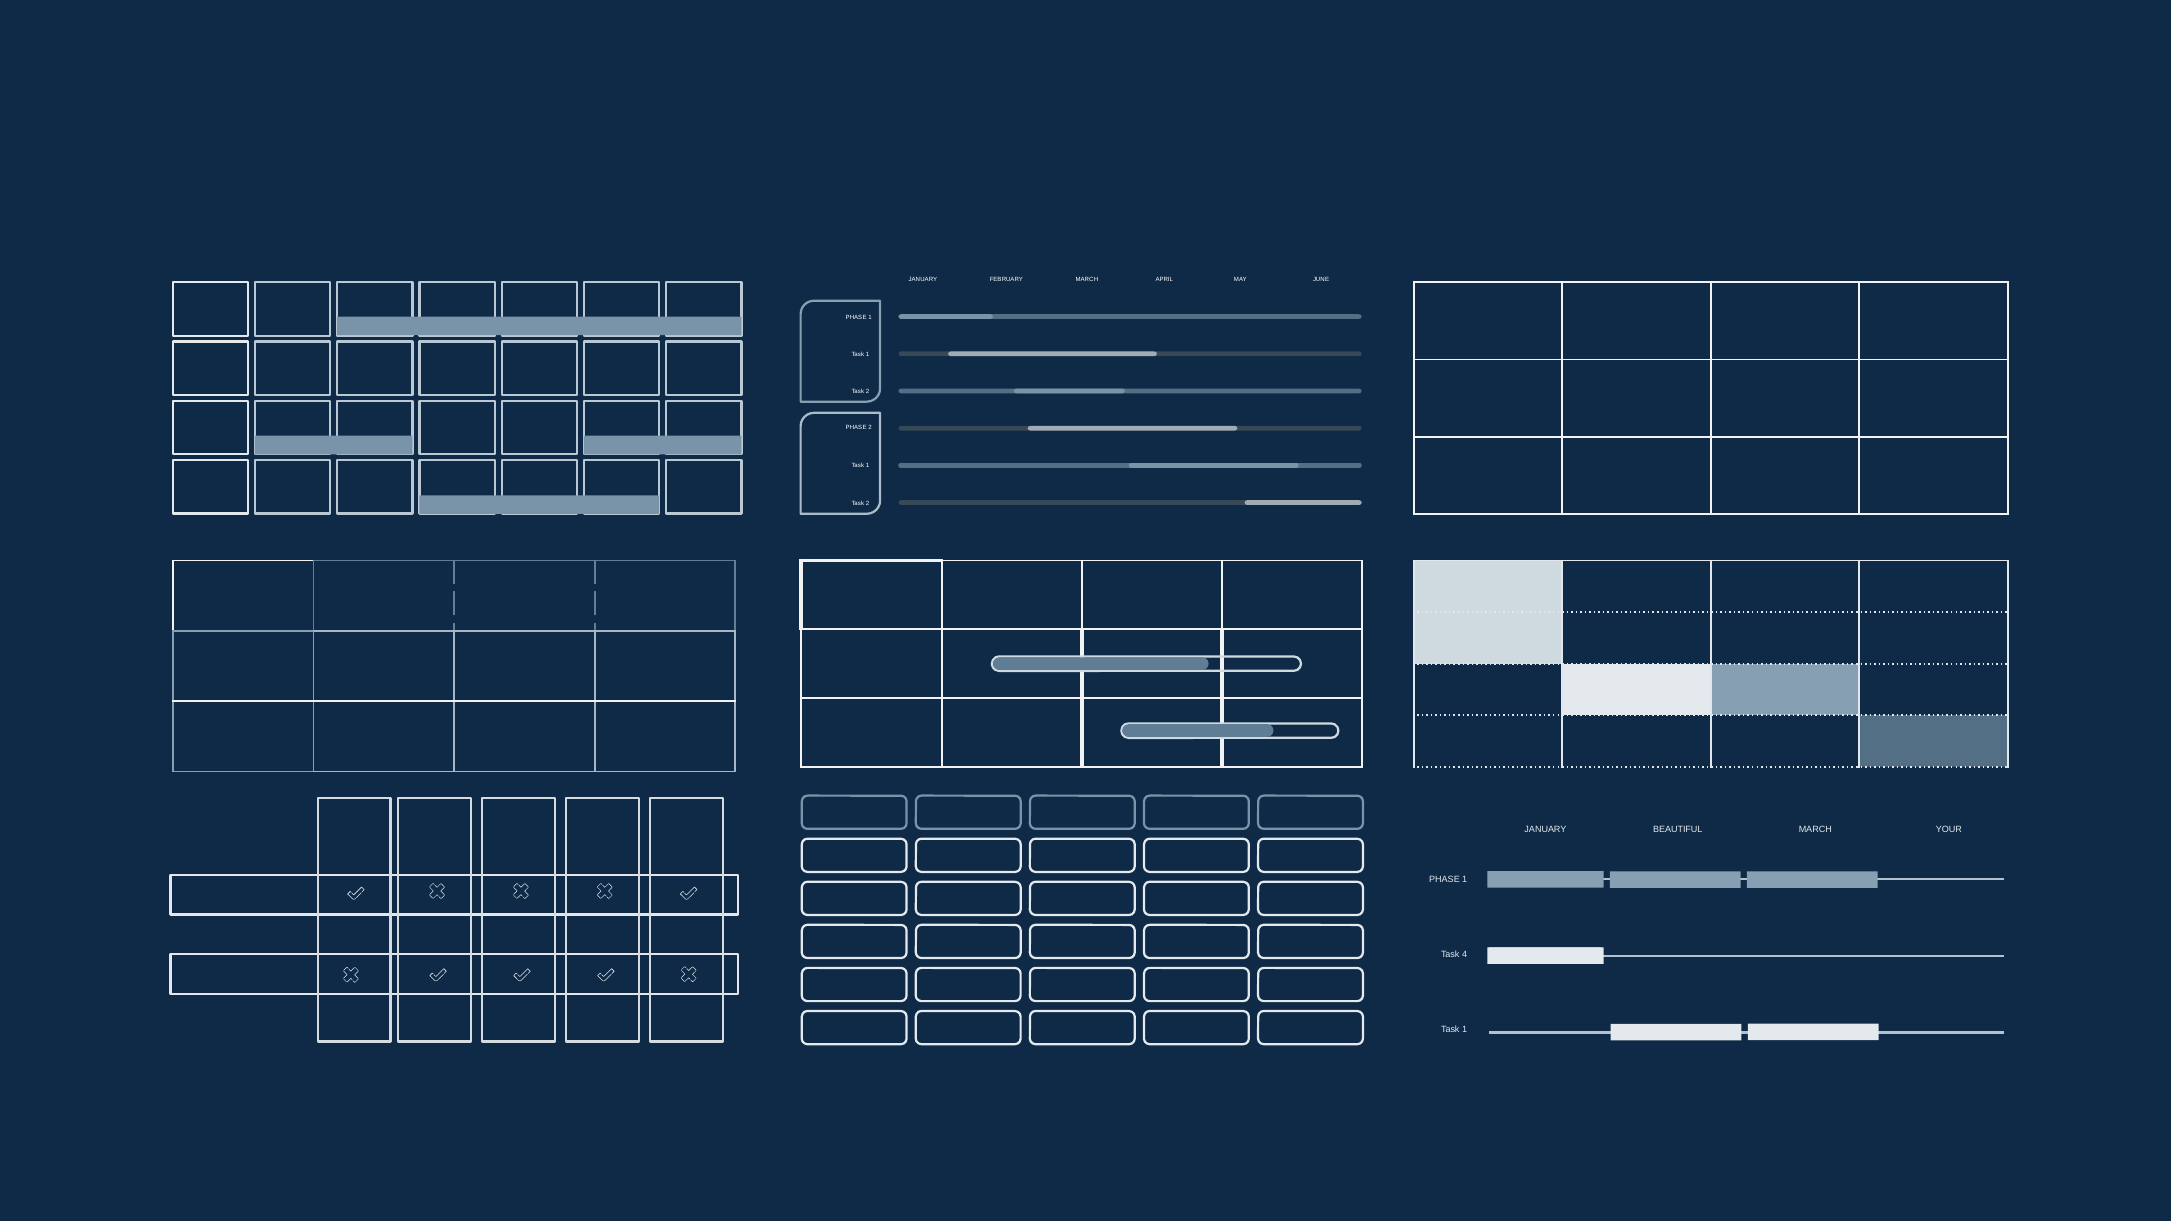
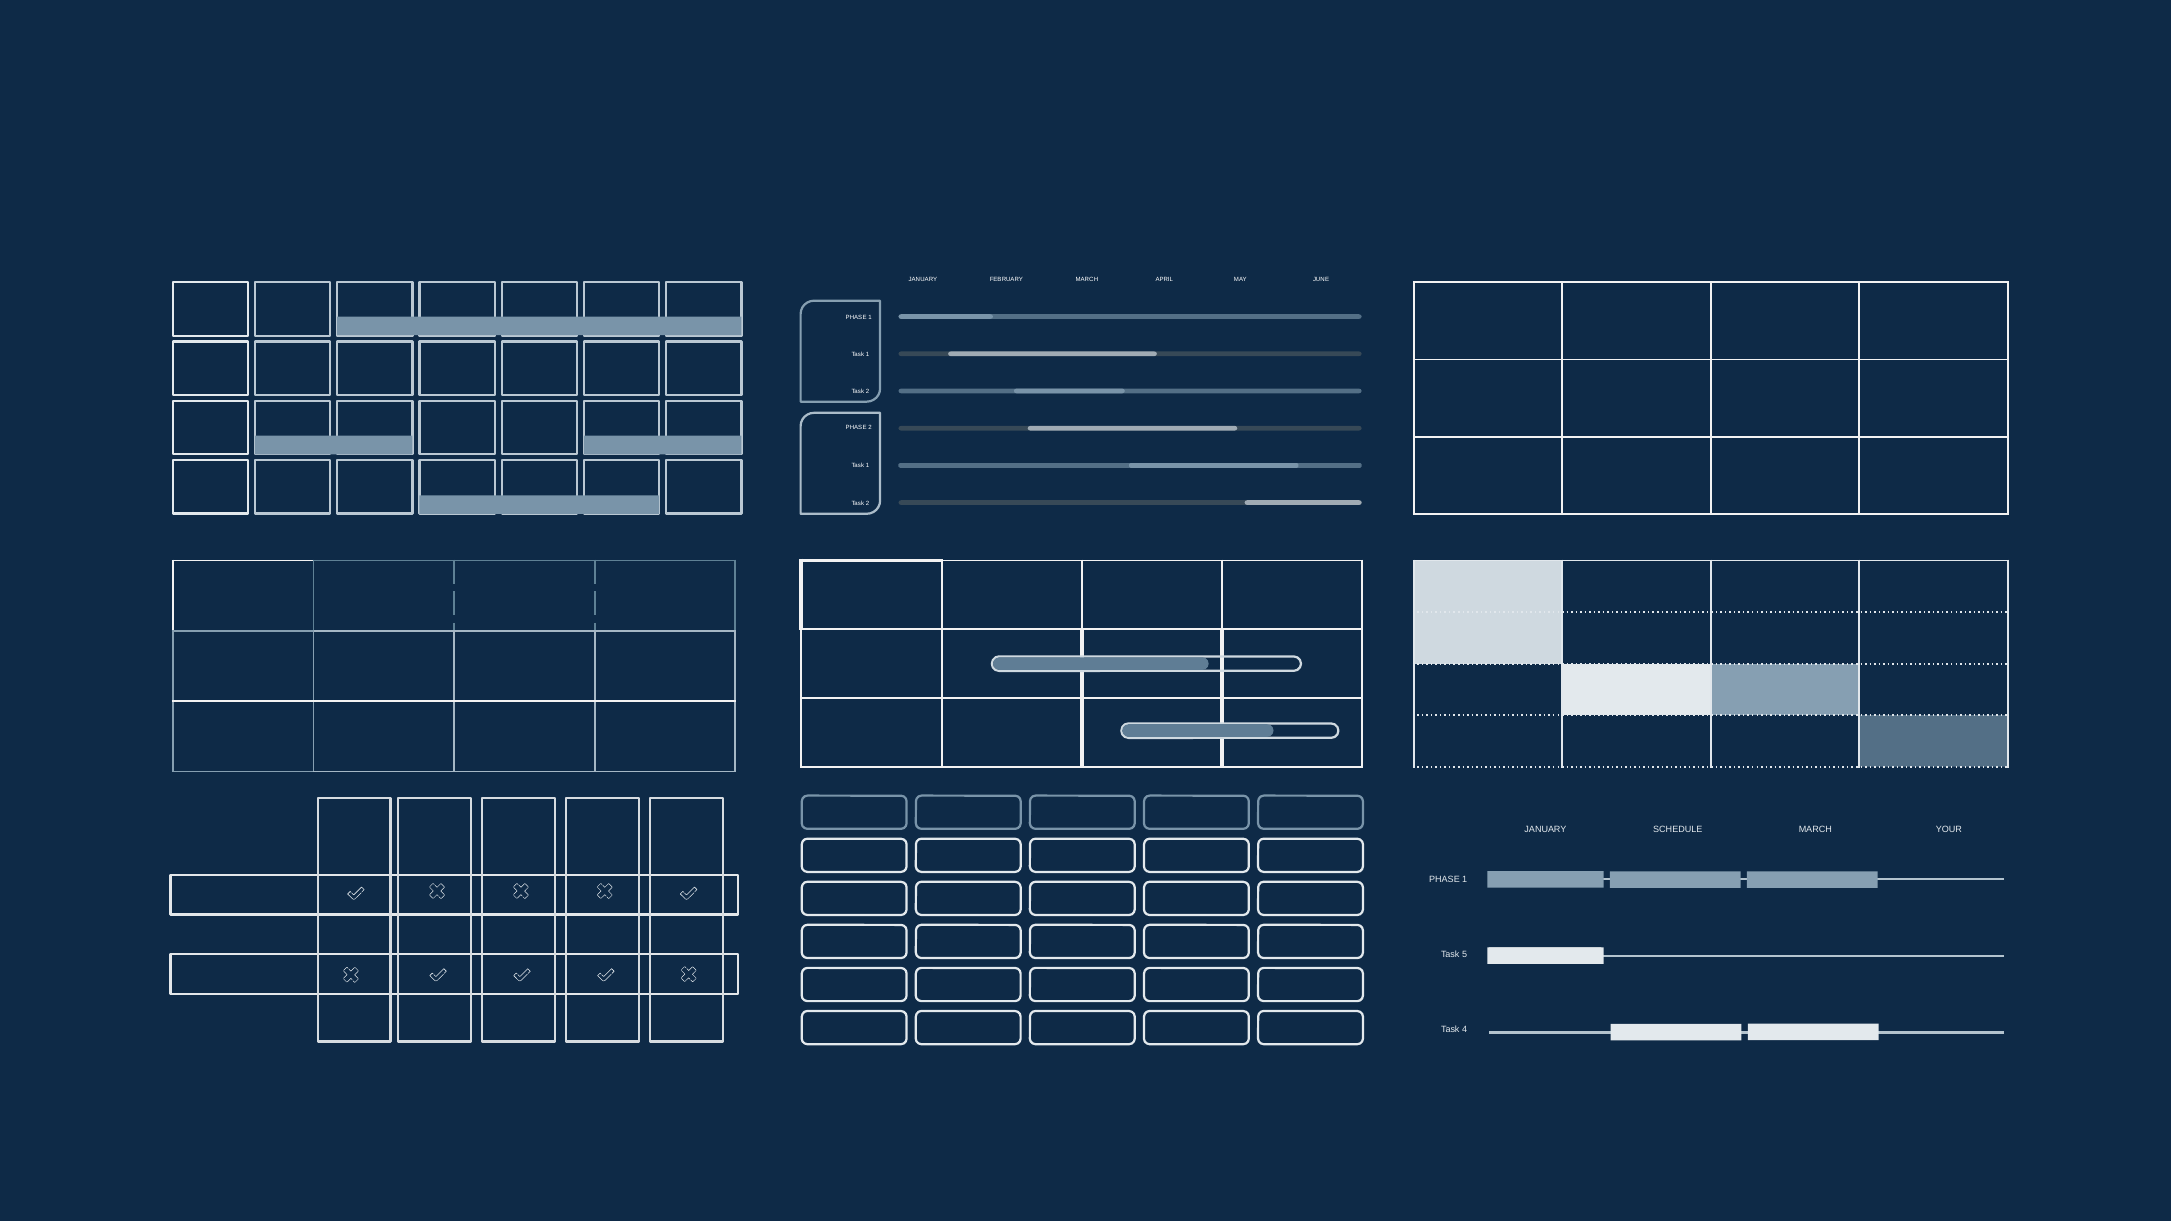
BEAUTIFUL: BEAUTIFUL -> SCHEDULE (1678, 830)
4: 4 -> 5 (1465, 955)
1: 1 -> 4 (1465, 1030)
